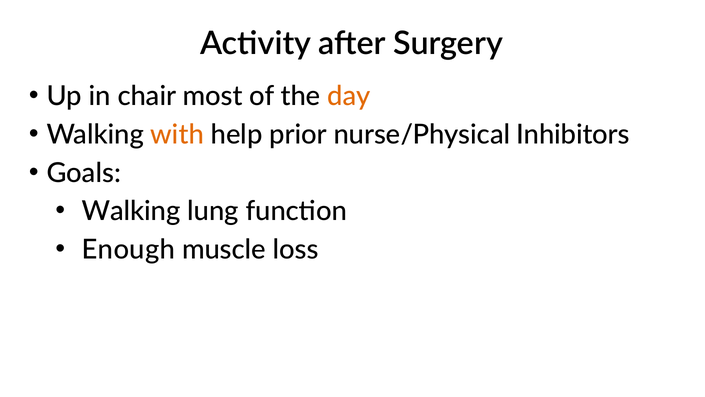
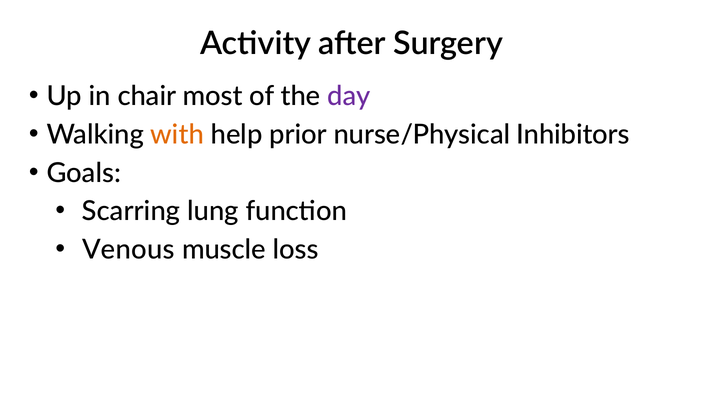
day colour: orange -> purple (349, 96)
Walking: Walking -> Scarring (131, 211)
Enough: Enough -> Venous (128, 250)
